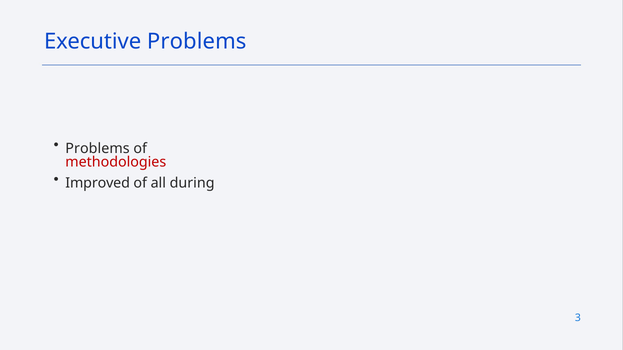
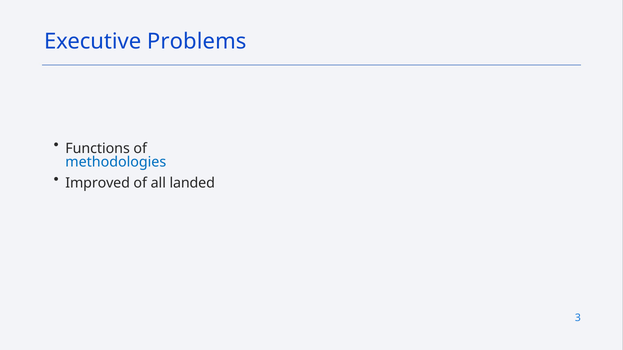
Problems: Problems -> Functions (98, 149)
methodologies colour: red -> blue (116, 162)
during: during -> landed (192, 183)
